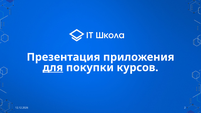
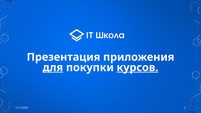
курсов underline: none -> present (137, 68)
